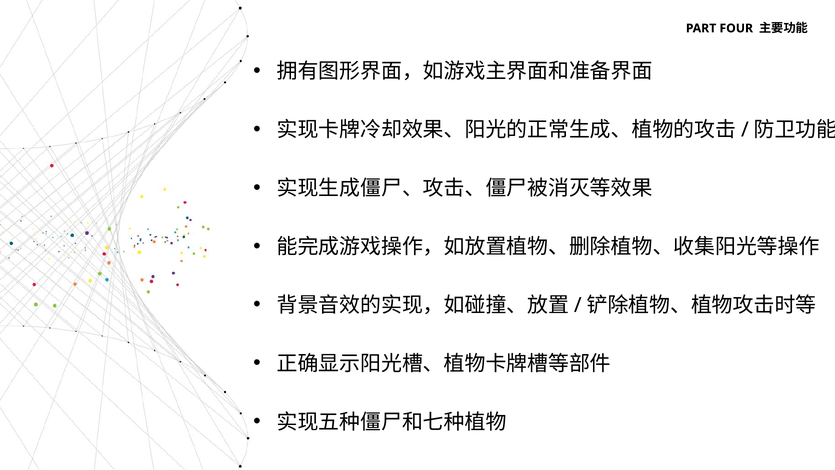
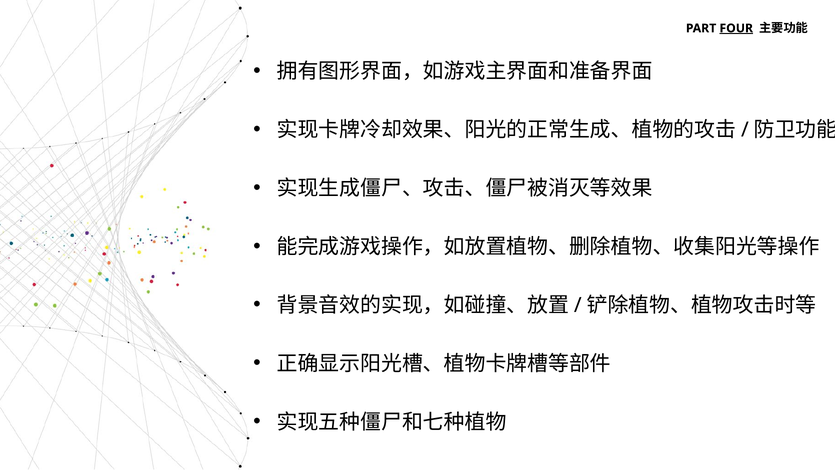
FOUR underline: none -> present (736, 28)
